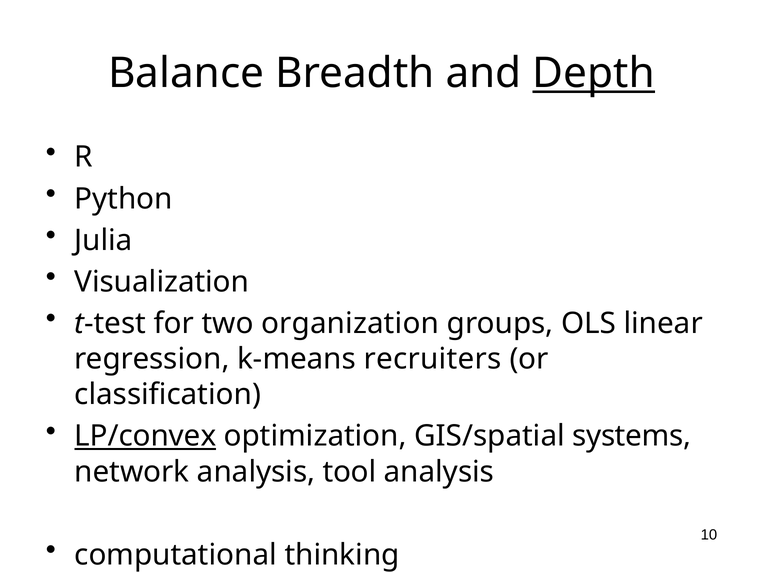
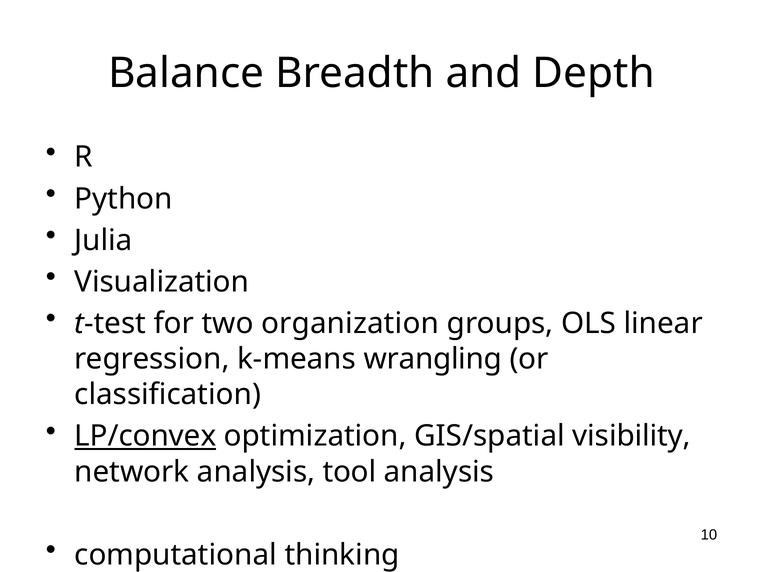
Depth underline: present -> none (594, 74)
recruiters: recruiters -> wrangling (433, 359)
systems: systems -> visibility (632, 436)
